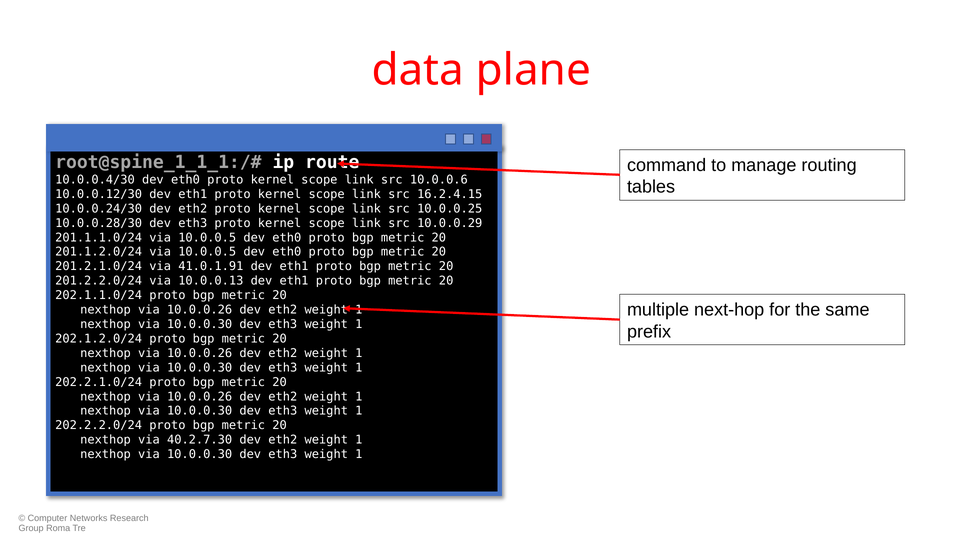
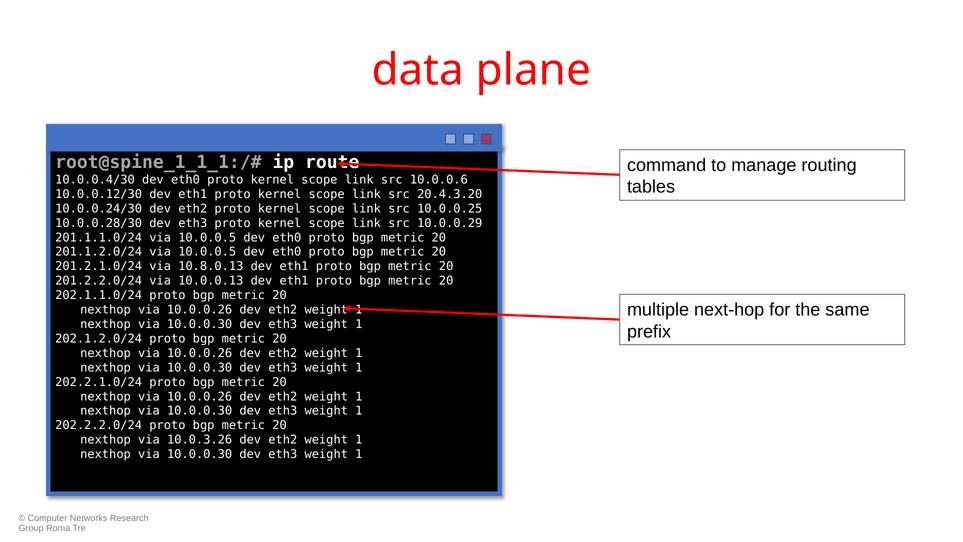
16.2.4.15: 16.2.4.15 -> 20.4.3.20 (450, 194)
41.0.1.91: 41.0.1.91 -> 10.8.0.13 (211, 266)
40.2.7.30: 40.2.7.30 -> 10.0.3.26 (200, 440)
